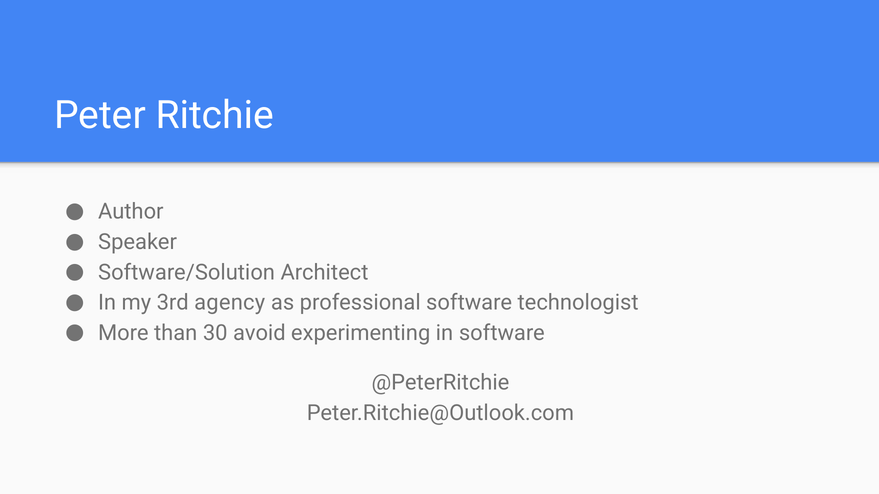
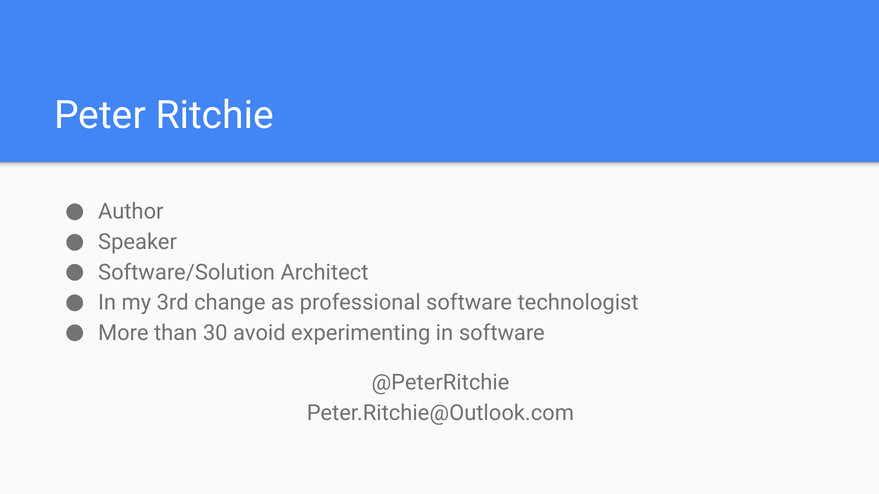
agency: agency -> change (230, 303)
